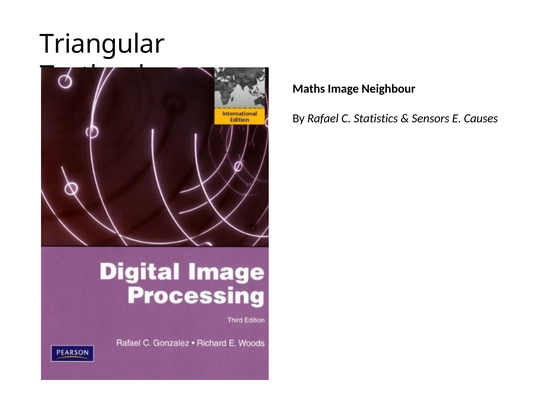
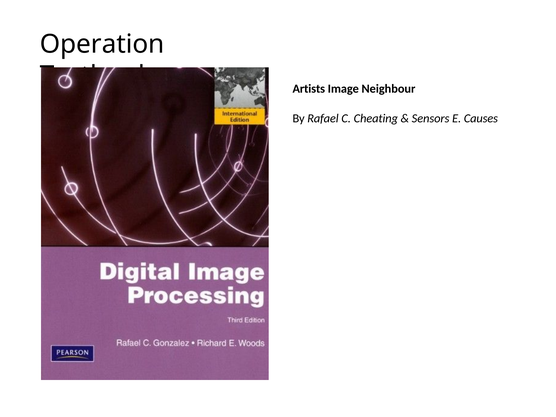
Triangular: Triangular -> Operation (102, 44)
Maths: Maths -> Artists (309, 89)
Statistics: Statistics -> Cheating (376, 119)
